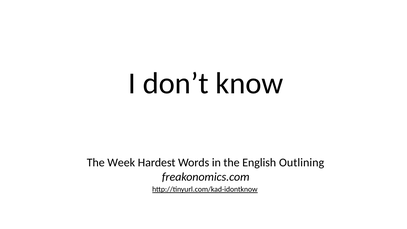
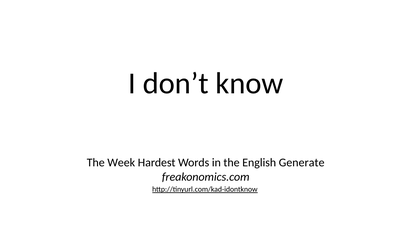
Outlining: Outlining -> Generate (302, 163)
